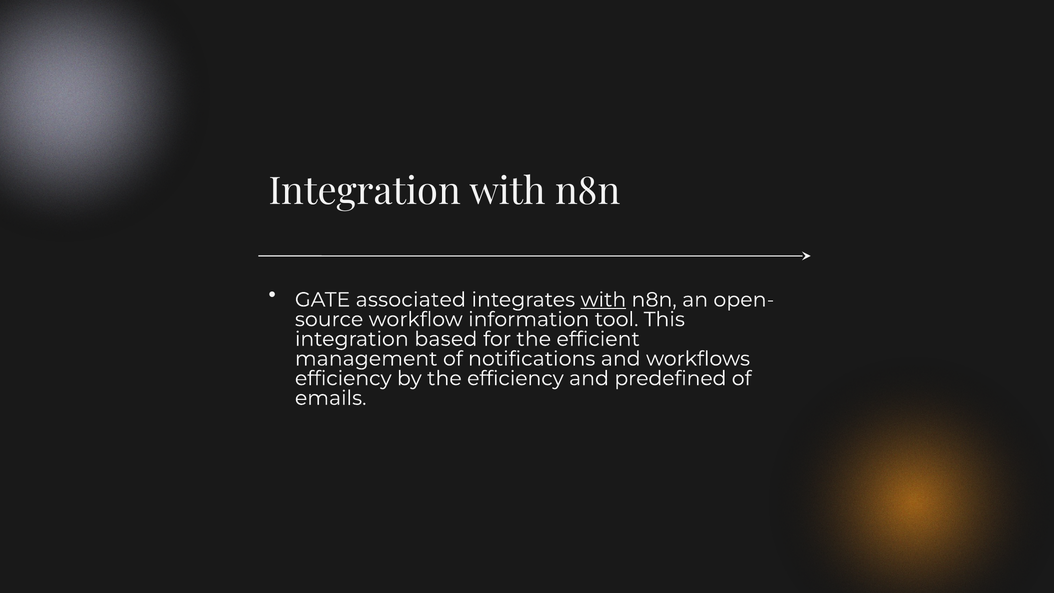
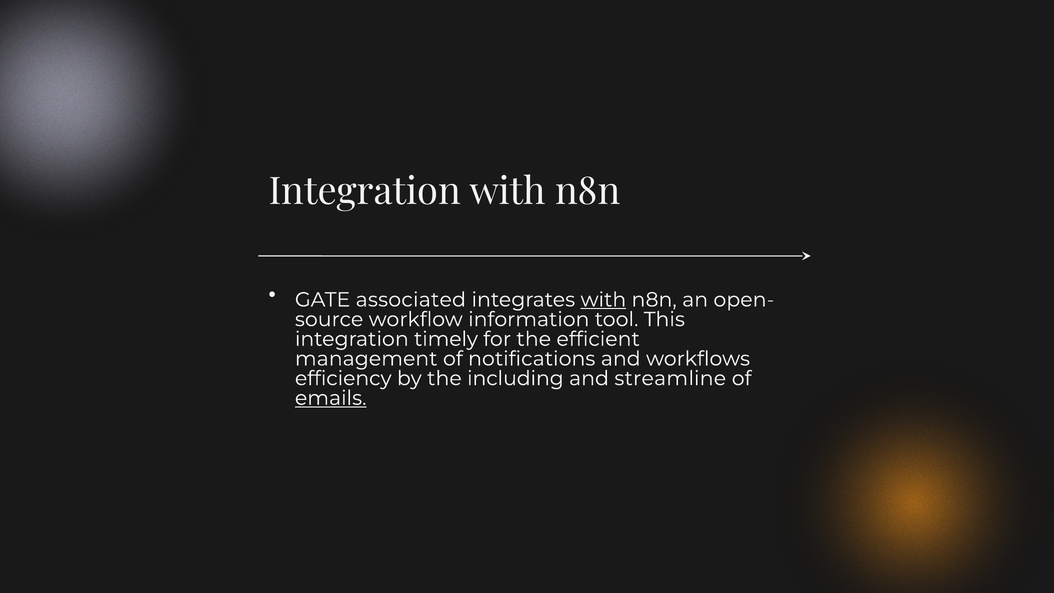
based: based -> timely (446, 339)
the efficiency: efficiency -> including (515, 378)
predefined: predefined -> streamline (670, 378)
emails underline: none -> present (331, 398)
